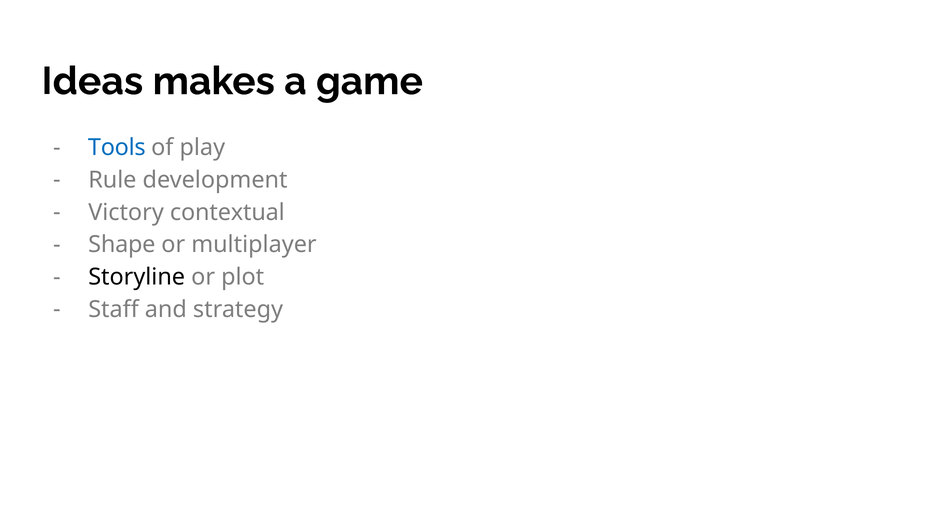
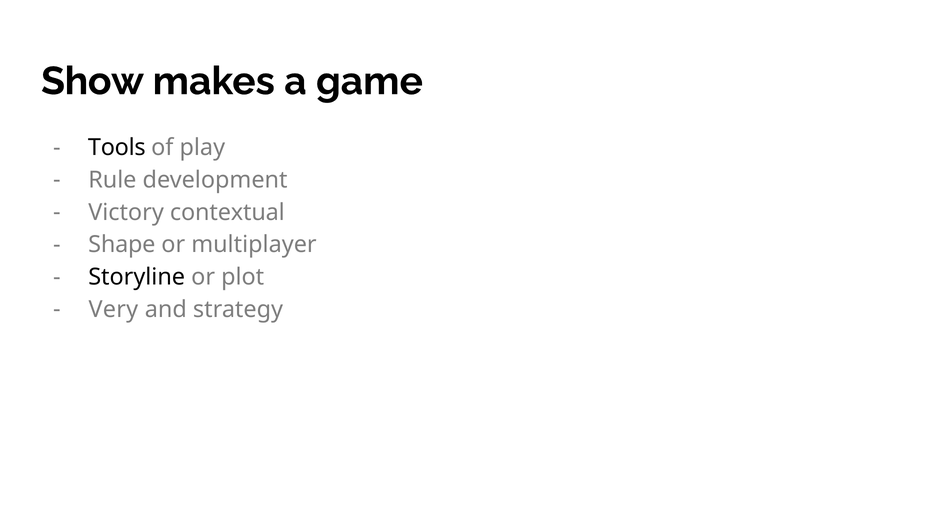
Ideas: Ideas -> Show (93, 81)
Tools colour: blue -> black (117, 148)
Staff: Staff -> Very (113, 309)
